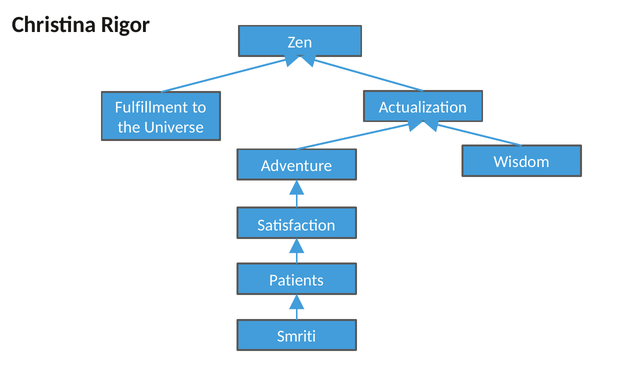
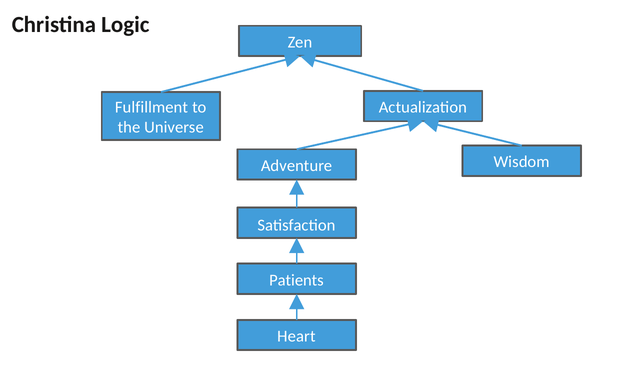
Rigor: Rigor -> Logic (125, 25)
Smriti: Smriti -> Heart (296, 336)
